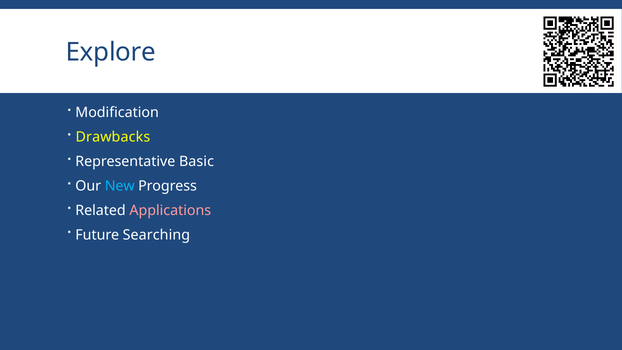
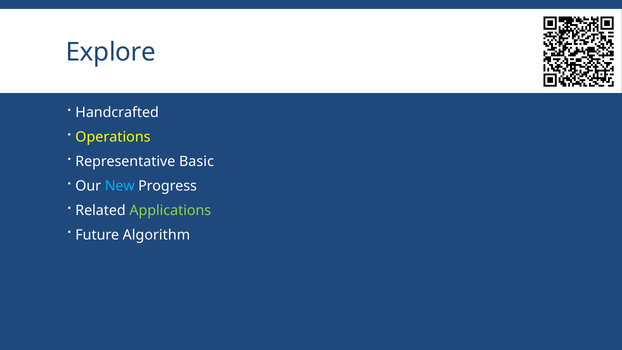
Modification: Modification -> Handcrafted (117, 113)
Drawbacks: Drawbacks -> Operations (113, 137)
Applications colour: pink -> light green (170, 210)
Searching: Searching -> Algorithm (156, 235)
